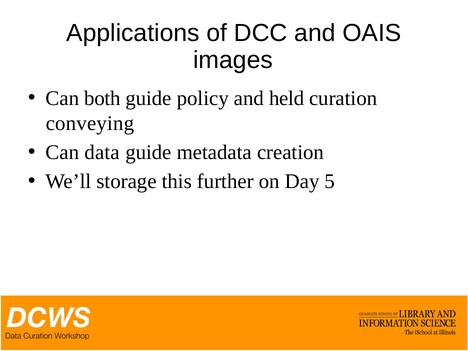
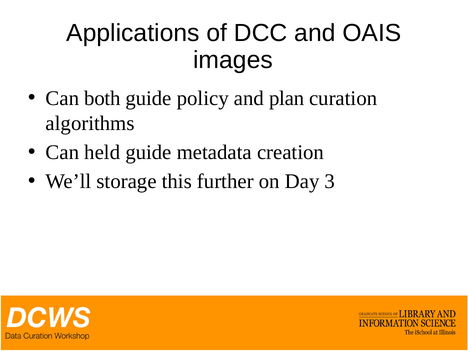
held: held -> plan (287, 98)
conveying: conveying -> algorithms (90, 123)
data: data -> held (102, 152)
5: 5 -> 3 (330, 181)
